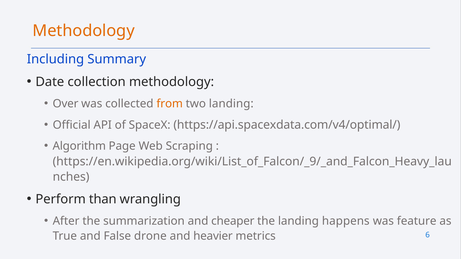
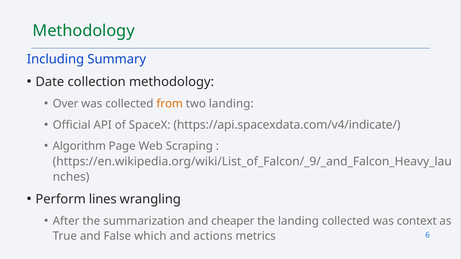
Methodology colour: orange -> green (84, 31)
https://api.spacexdata.com/v4/optimal/: https://api.spacexdata.com/v4/optimal/ -> https://api.spacexdata.com/v4/indicate/ (287, 125)
than: than -> lines (103, 200)
landing happens: happens -> collected (346, 221)
feature: feature -> context (417, 221)
drone: drone -> which (150, 236)
heavier: heavier -> actions (213, 236)
